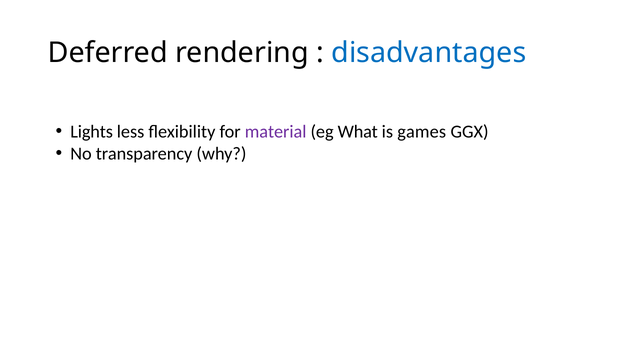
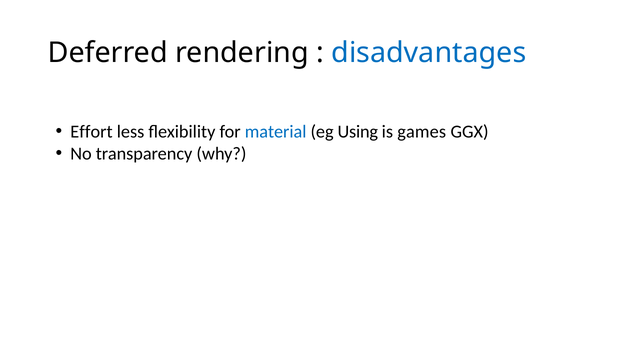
Lights: Lights -> Effort (92, 132)
material colour: purple -> blue (276, 132)
What: What -> Using (358, 132)
